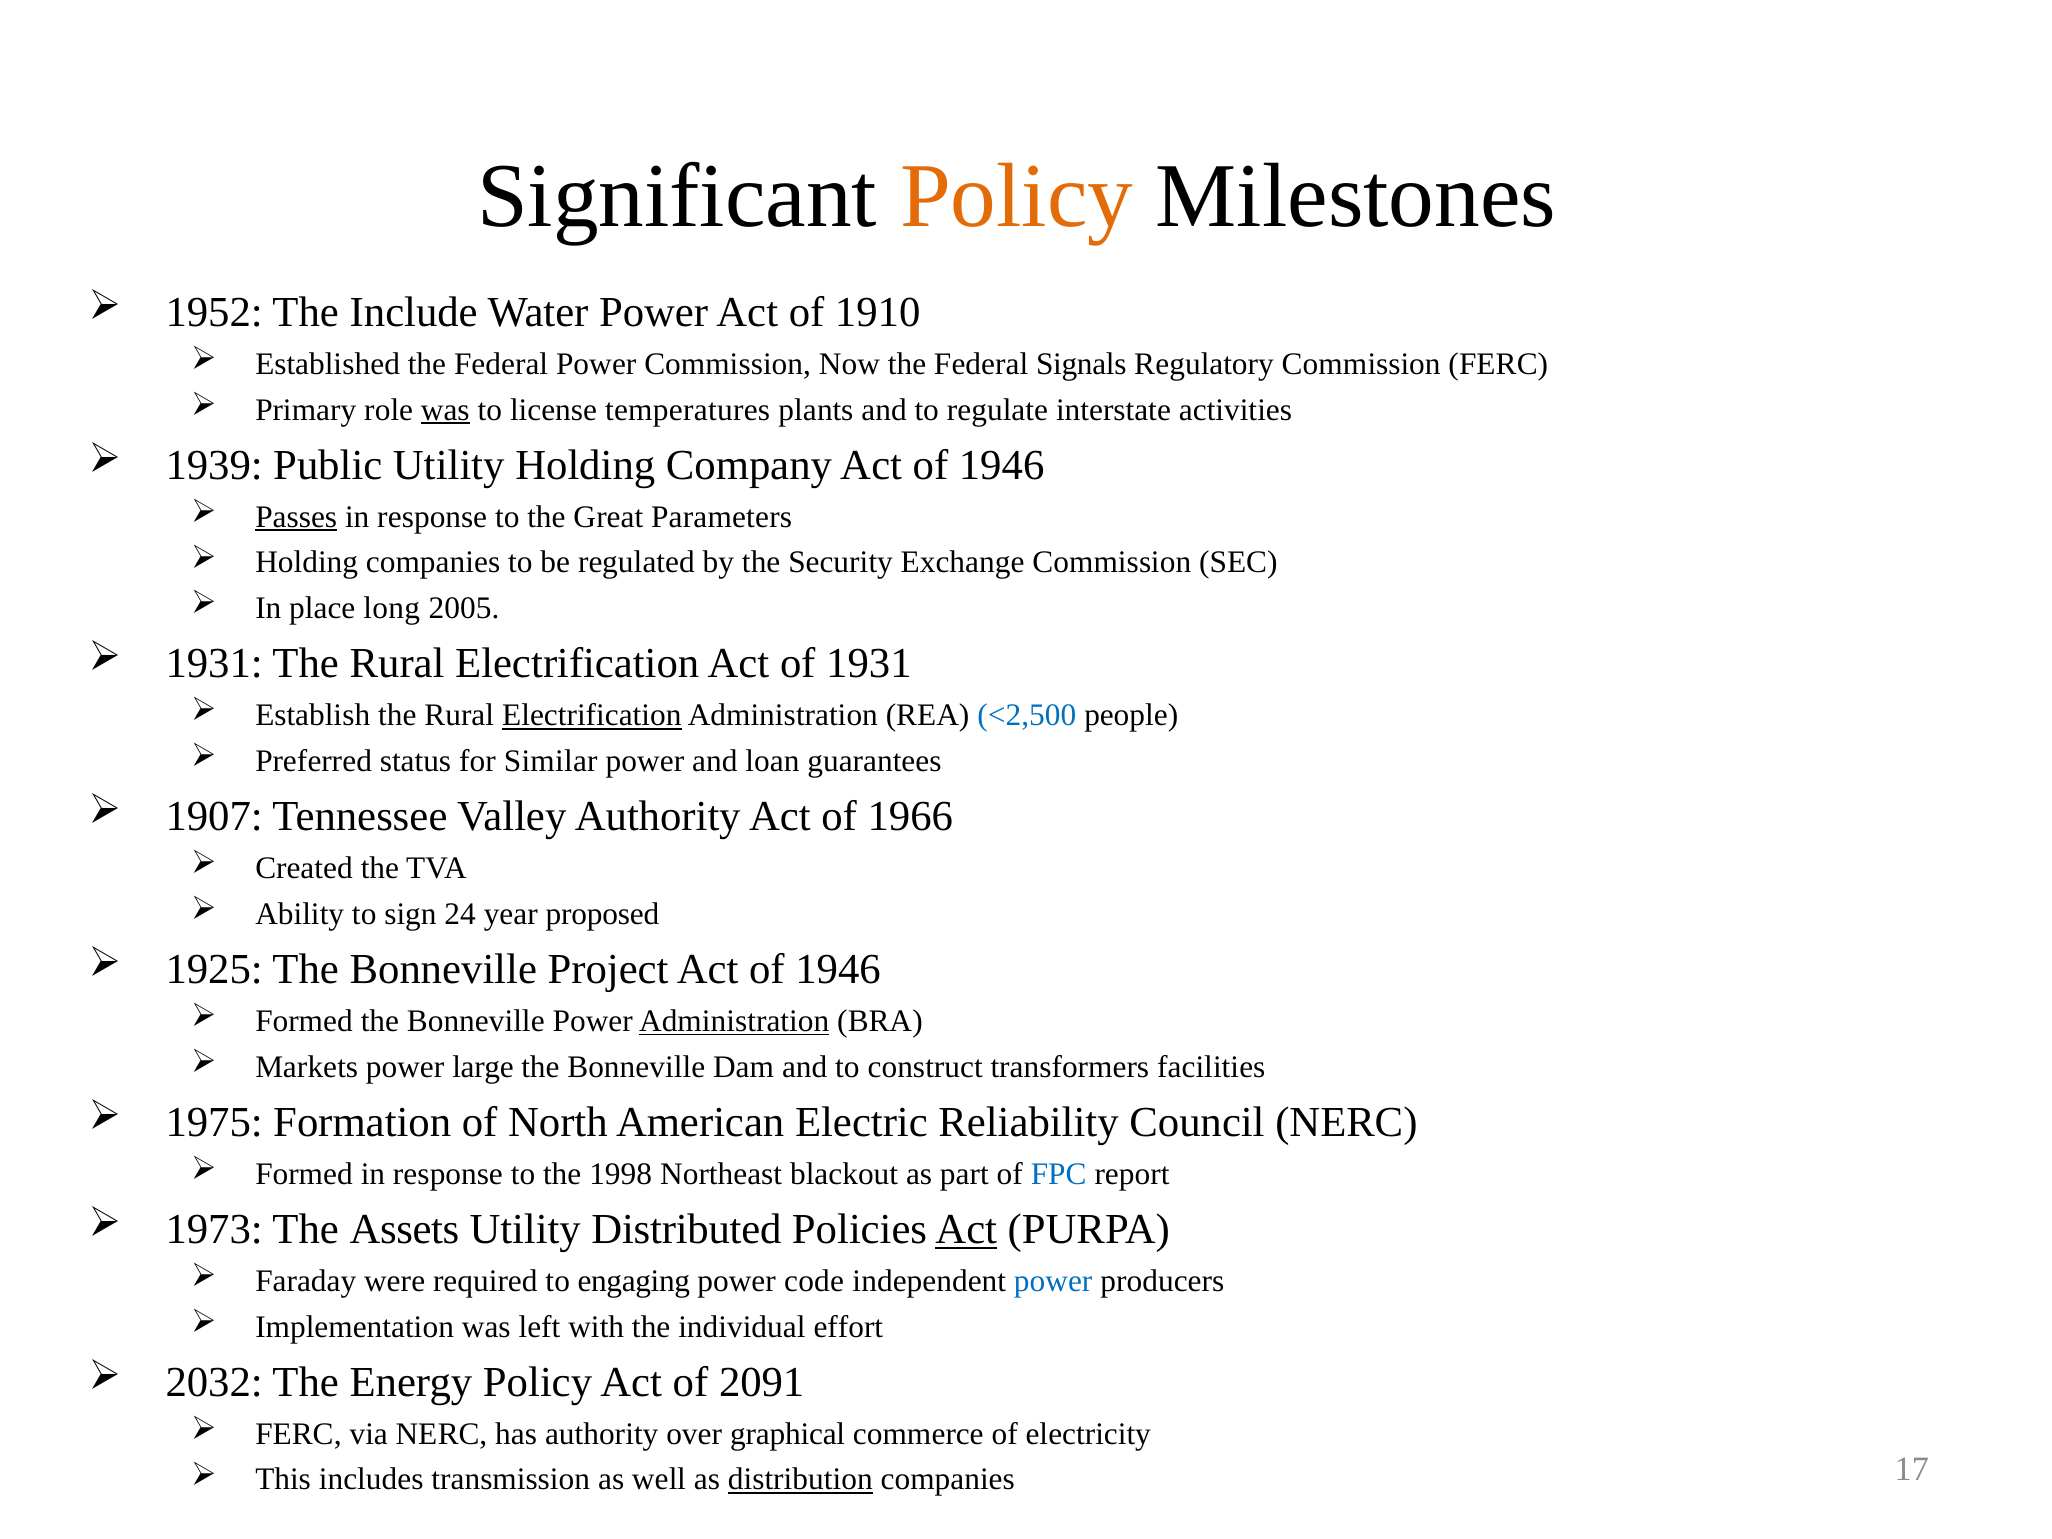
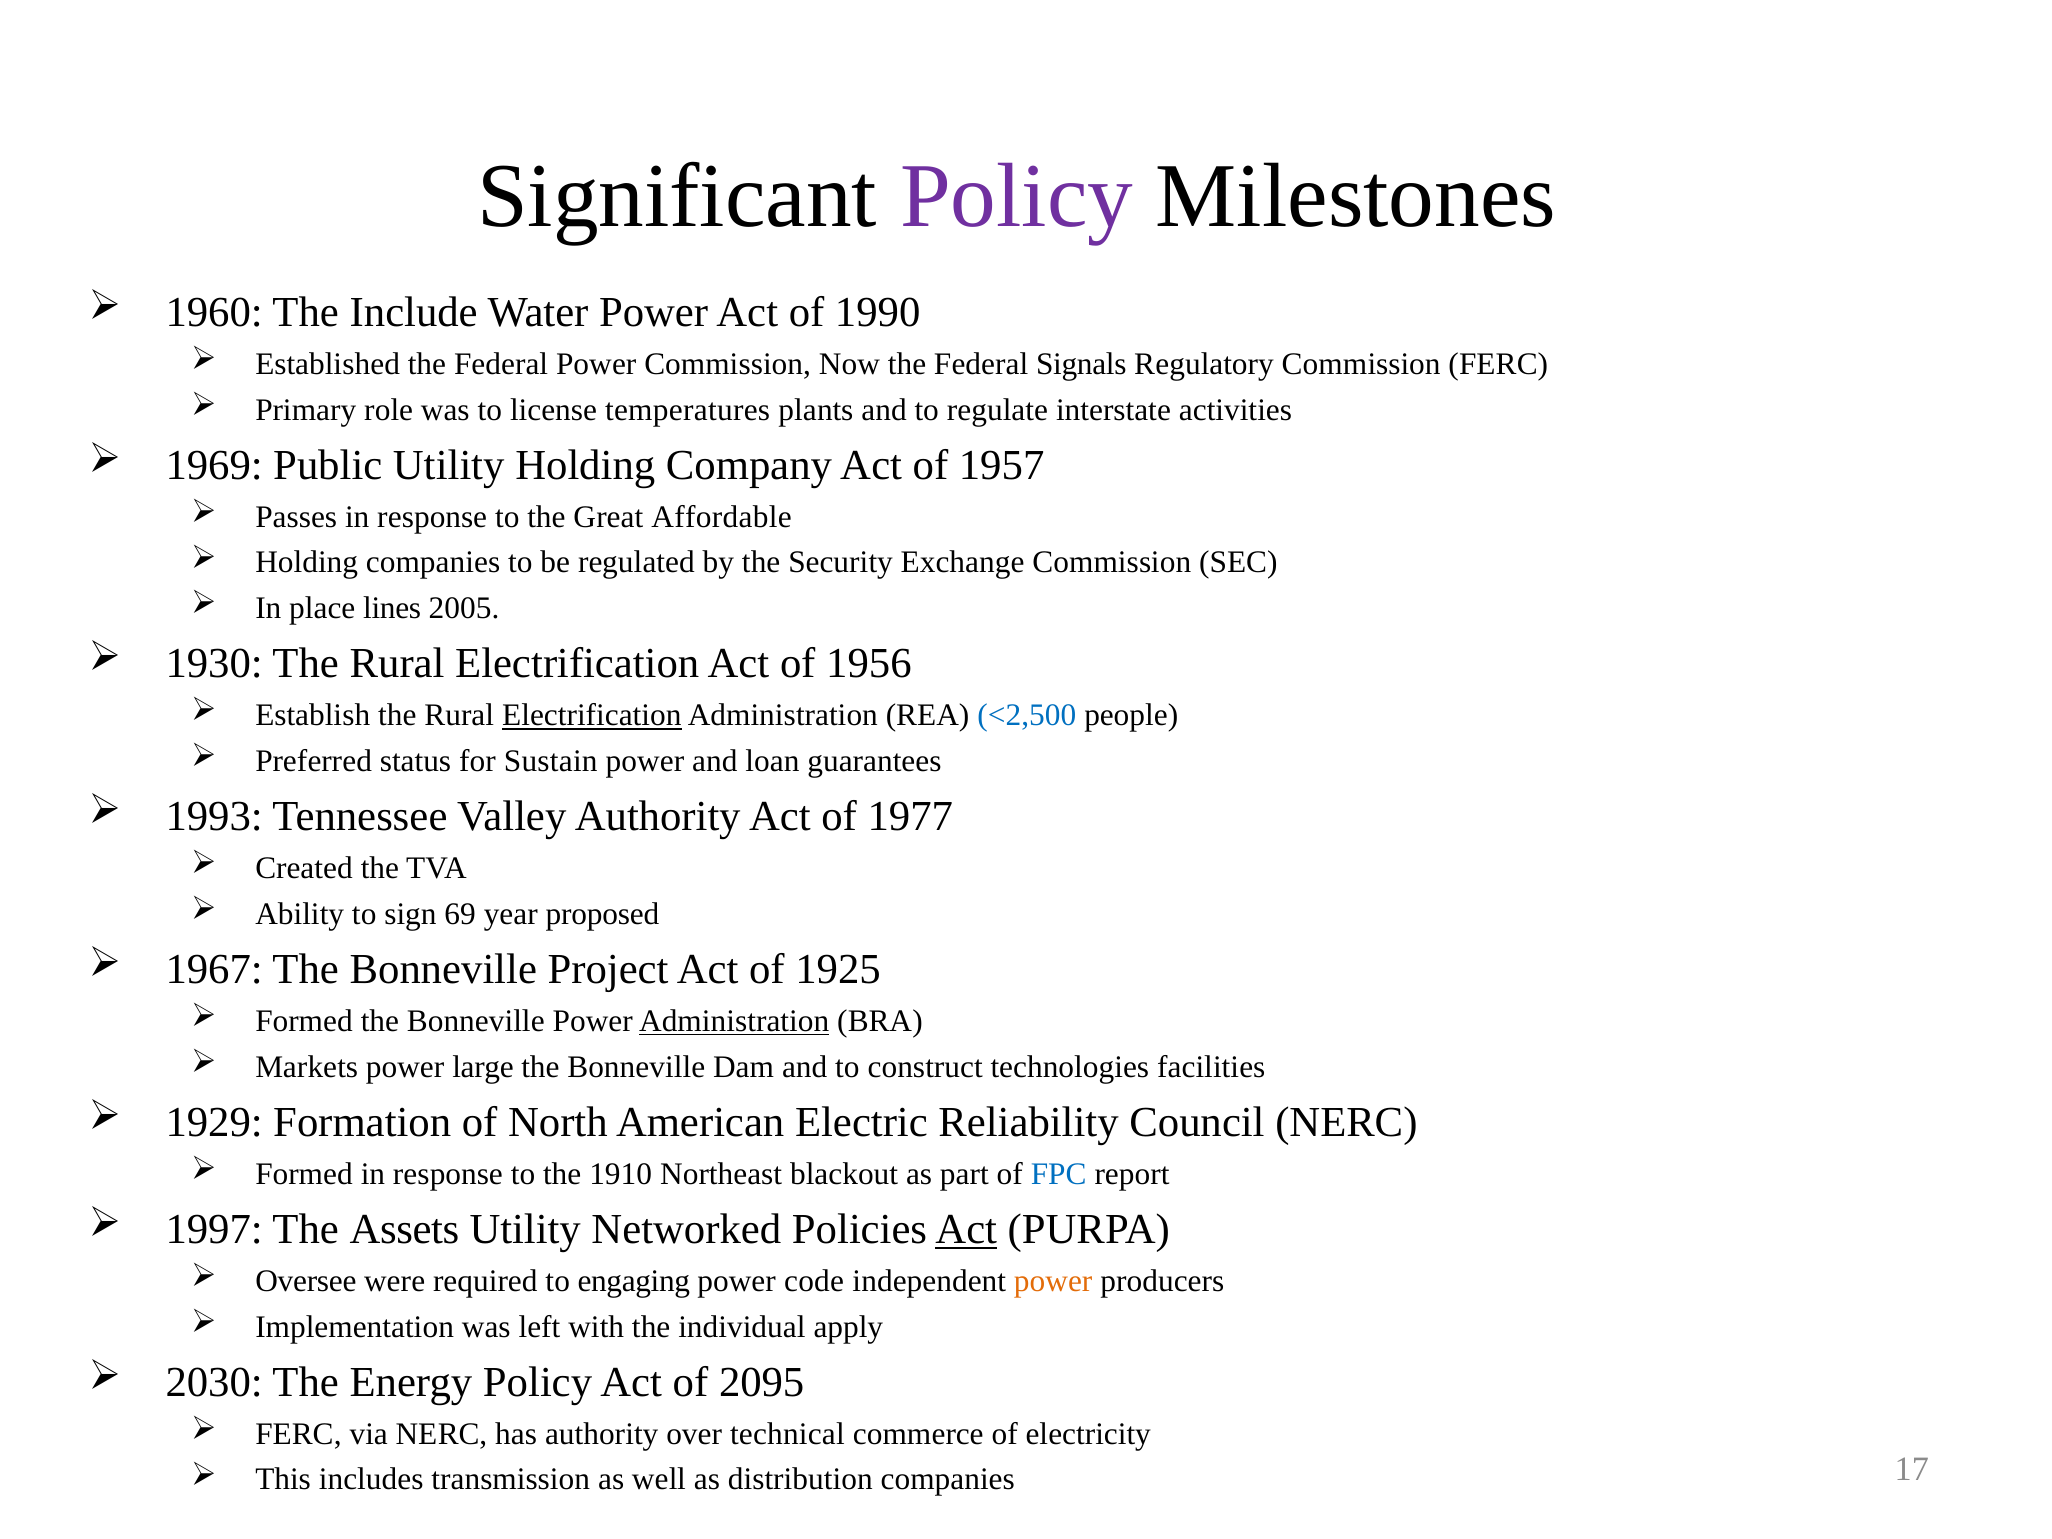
Policy colour: orange -> purple (1017, 196)
1952: 1952 -> 1960 (214, 312)
1910: 1910 -> 1990 (878, 312)
was underline: present -> none (445, 410)
1939: 1939 -> 1969 (214, 465)
Company Act of 1946: 1946 -> 1957 (1002, 465)
Passes underline: present -> none (296, 517)
Parameters: Parameters -> Affordable (722, 517)
long: long -> lines (392, 608)
1931: 1931 -> 1930 (214, 664)
of 1931: 1931 -> 1956 (869, 664)
Similar: Similar -> Sustain (551, 761)
1907: 1907 -> 1993 (214, 817)
1966: 1966 -> 1977 (910, 817)
24: 24 -> 69 (460, 914)
1925: 1925 -> 1967 (214, 969)
Project Act of 1946: 1946 -> 1925 (838, 969)
transformers: transformers -> technologies (1070, 1067)
1975: 1975 -> 1929 (214, 1122)
1998: 1998 -> 1910 (621, 1174)
1973: 1973 -> 1997 (214, 1229)
Distributed: Distributed -> Networked (686, 1229)
Faraday: Faraday -> Oversee (306, 1281)
power colour: blue -> orange (1053, 1281)
effort: effort -> apply (848, 1327)
2032: 2032 -> 2030 (214, 1382)
2091: 2091 -> 2095 (762, 1382)
graphical: graphical -> technical (787, 1434)
distribution underline: present -> none (800, 1480)
